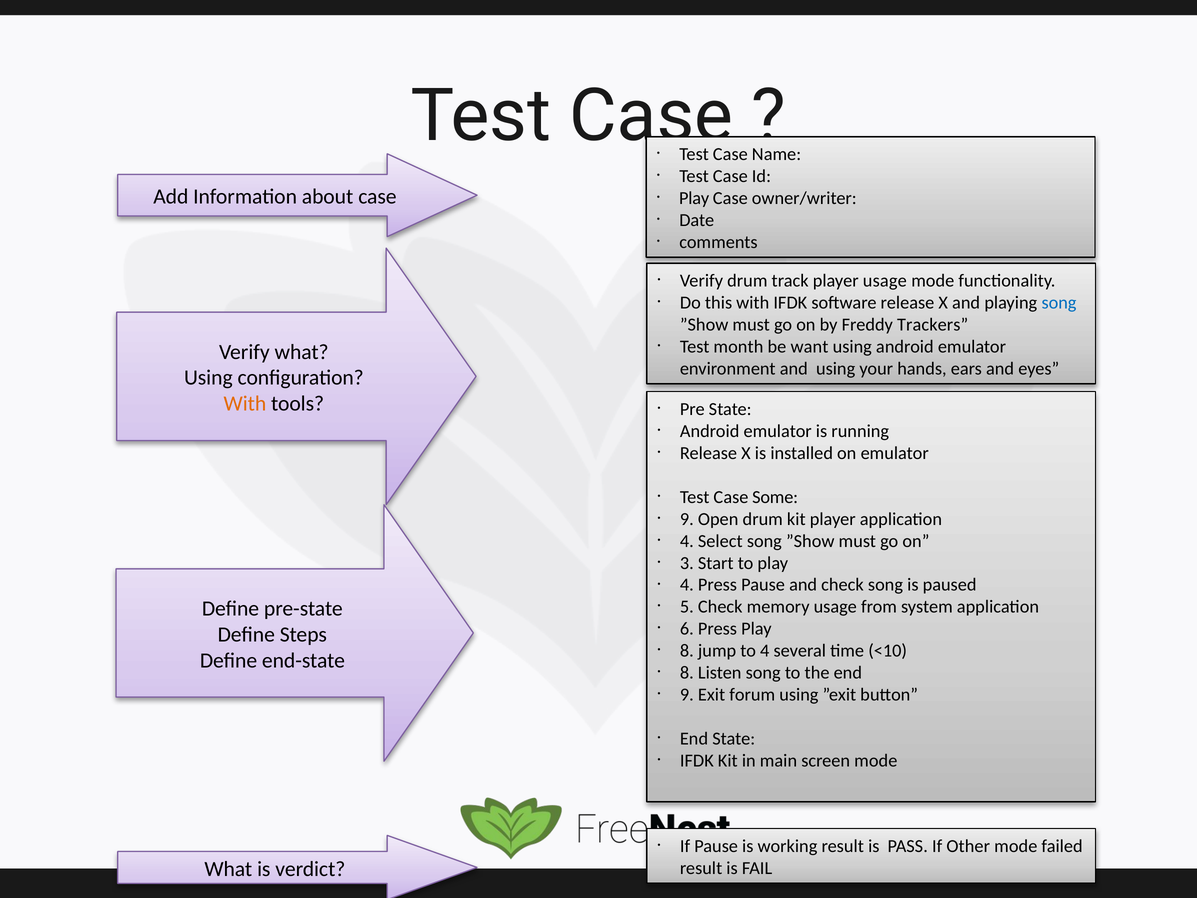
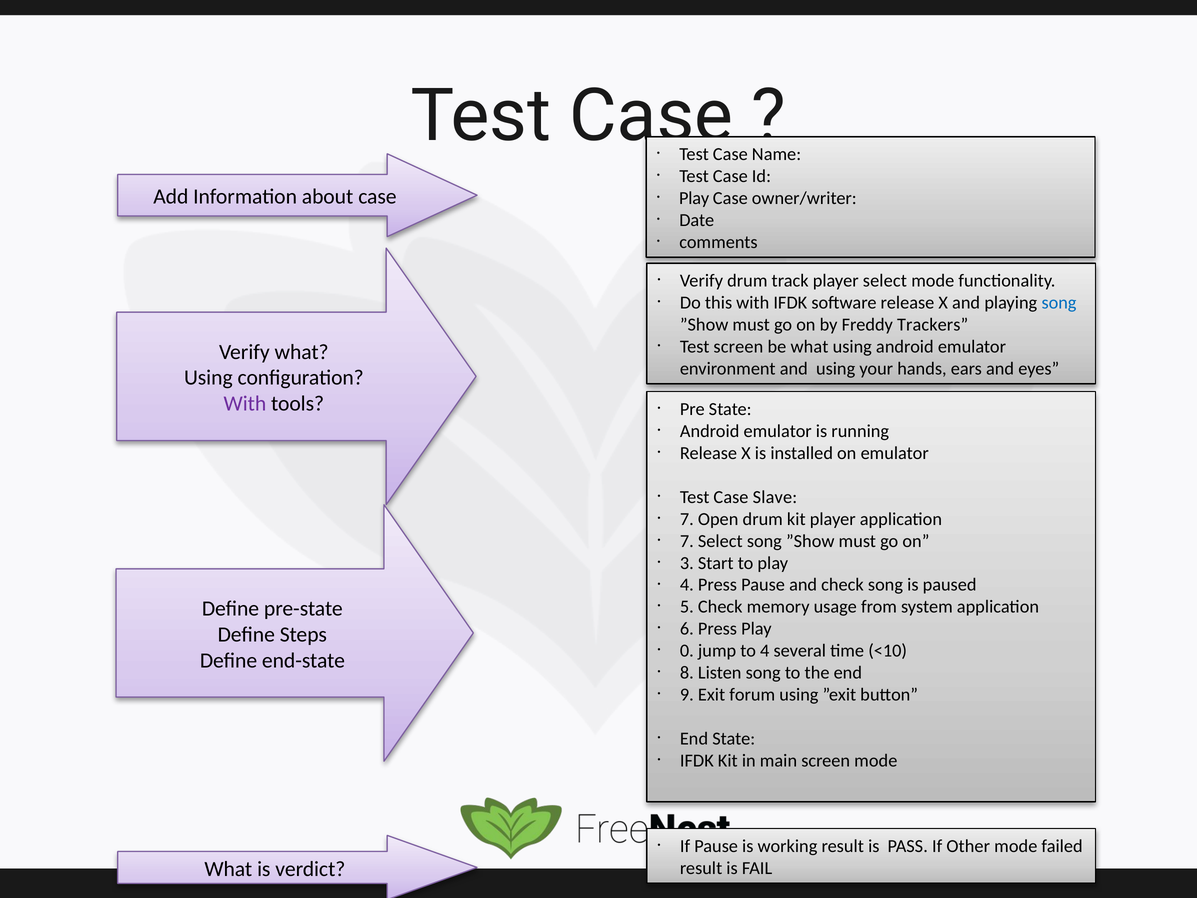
player usage: usage -> select (885, 281)
Test month: month -> screen (738, 347)
be want: want -> what (809, 347)
With colour: orange -> purple (245, 404)
Some: Some -> Slave (775, 497)
9: 9 -> 7 (687, 519)
4: 4 -> 7 (687, 541)
8: 8 -> 0 (687, 651)
